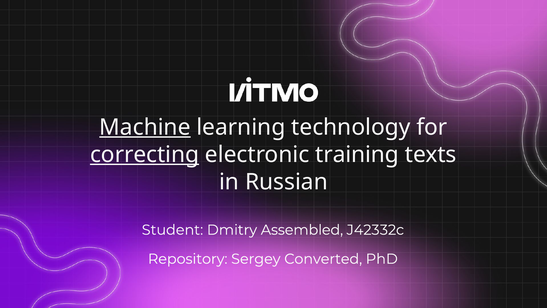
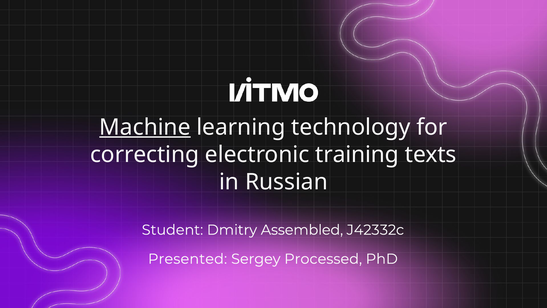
correcting underline: present -> none (145, 154)
Repository: Repository -> Presented (188, 259)
Converted: Converted -> Processed (323, 259)
